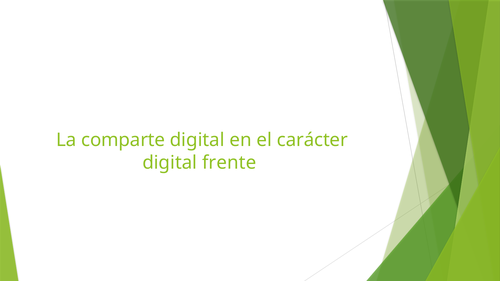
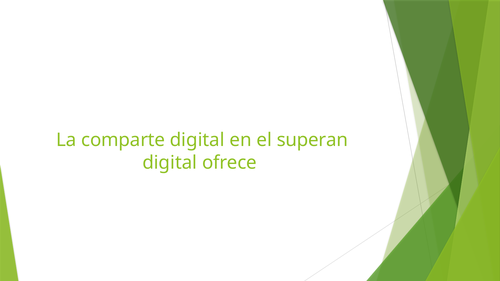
carácter: carácter -> superan (312, 140)
frente: frente -> ofrece (229, 163)
